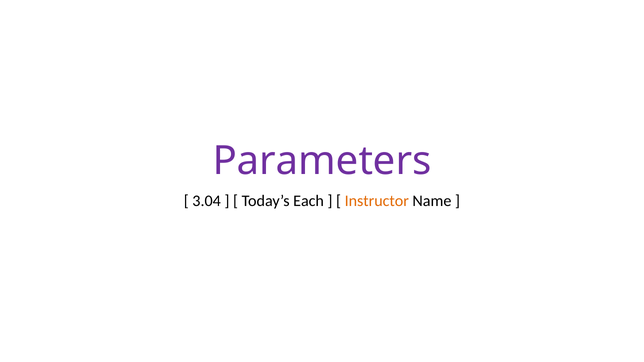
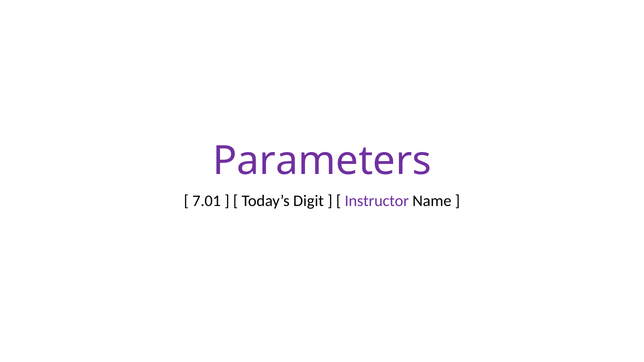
3.04: 3.04 -> 7.01 (207, 201)
Each: Each -> Digit (308, 201)
Instructor colour: orange -> purple (377, 201)
